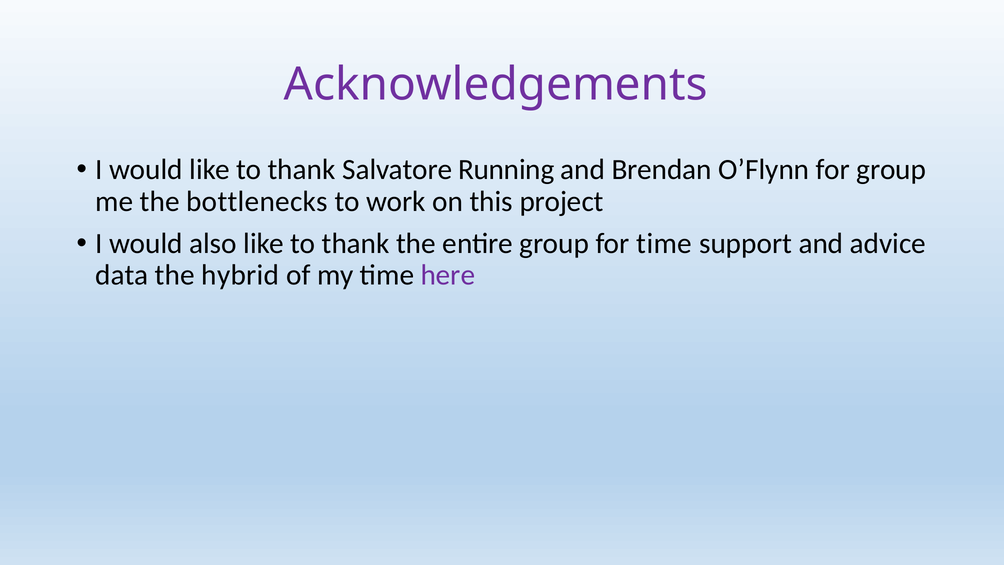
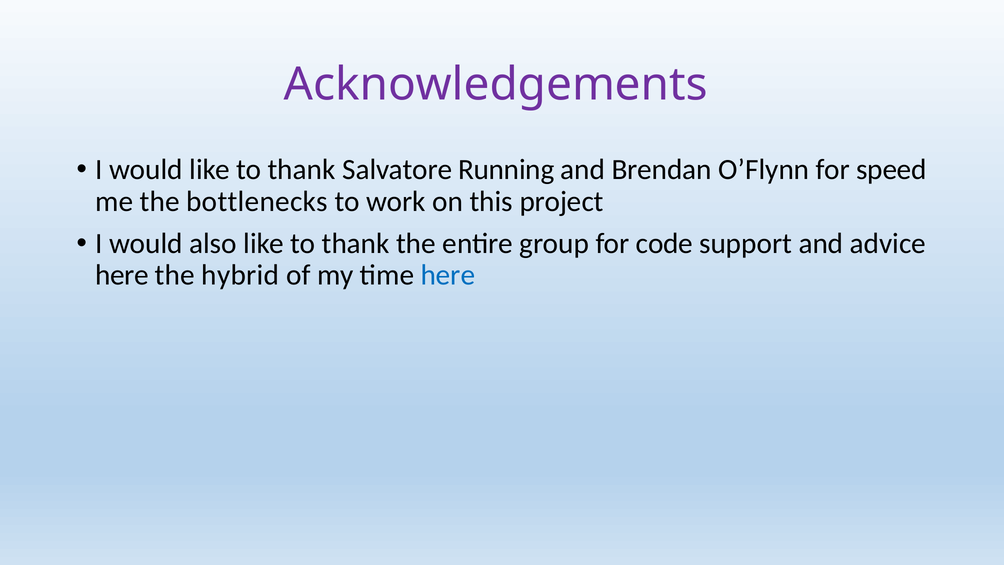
for group: group -> speed (891, 170)
for time: time -> code (664, 243)
data: data -> here (122, 275)
here colour: purple -> blue (448, 275)
